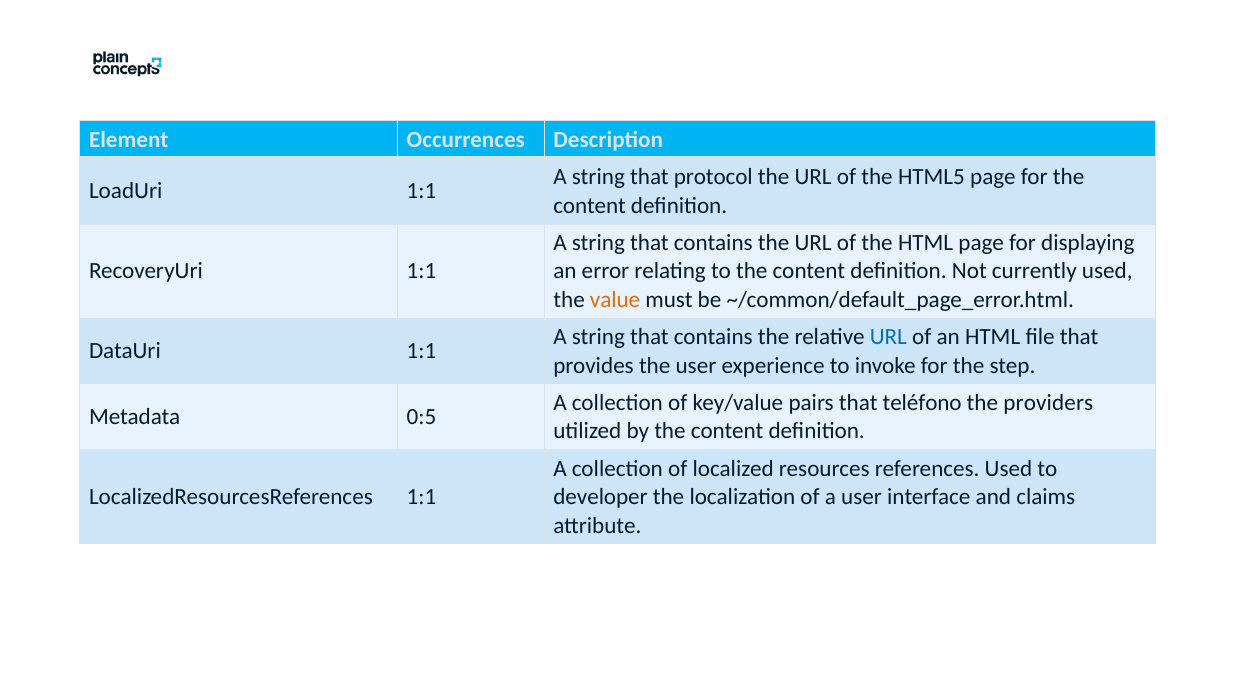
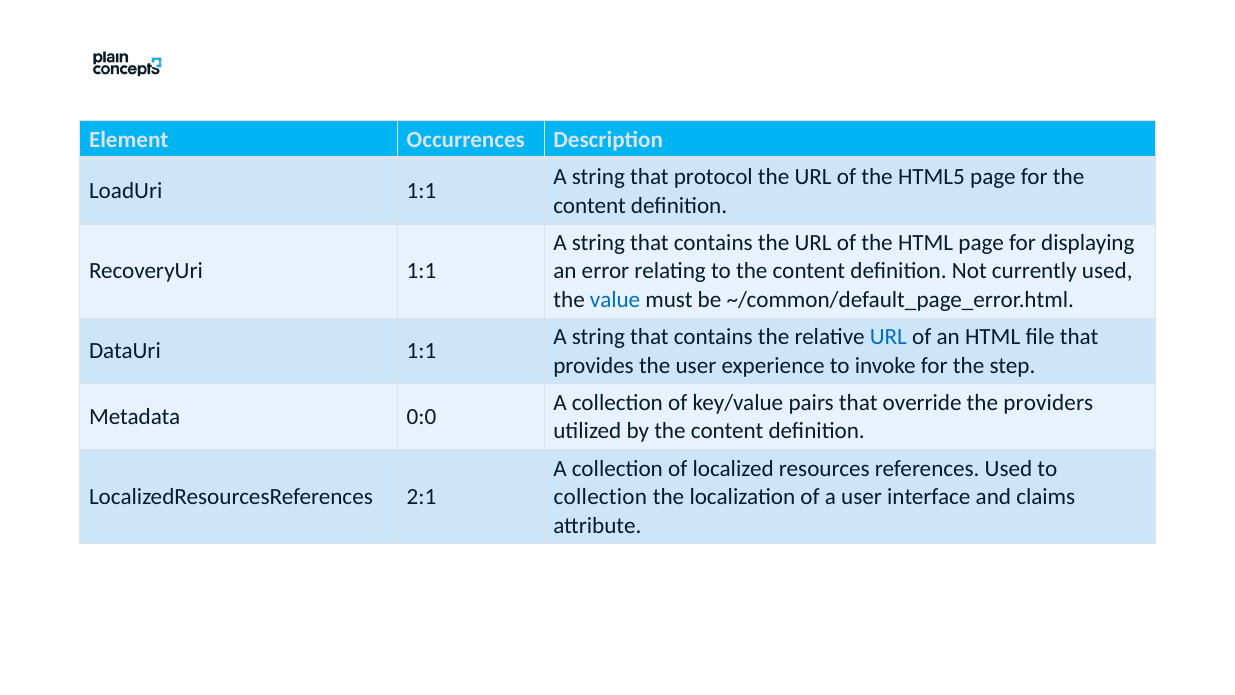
value colour: orange -> blue (615, 299)
teléfono: teléfono -> override (922, 403)
0:5: 0:5 -> 0:0 (422, 417)
LocalizedResourcesReferences 1:1: 1:1 -> 2:1 (422, 497)
developer: developer -> collection (600, 497)
